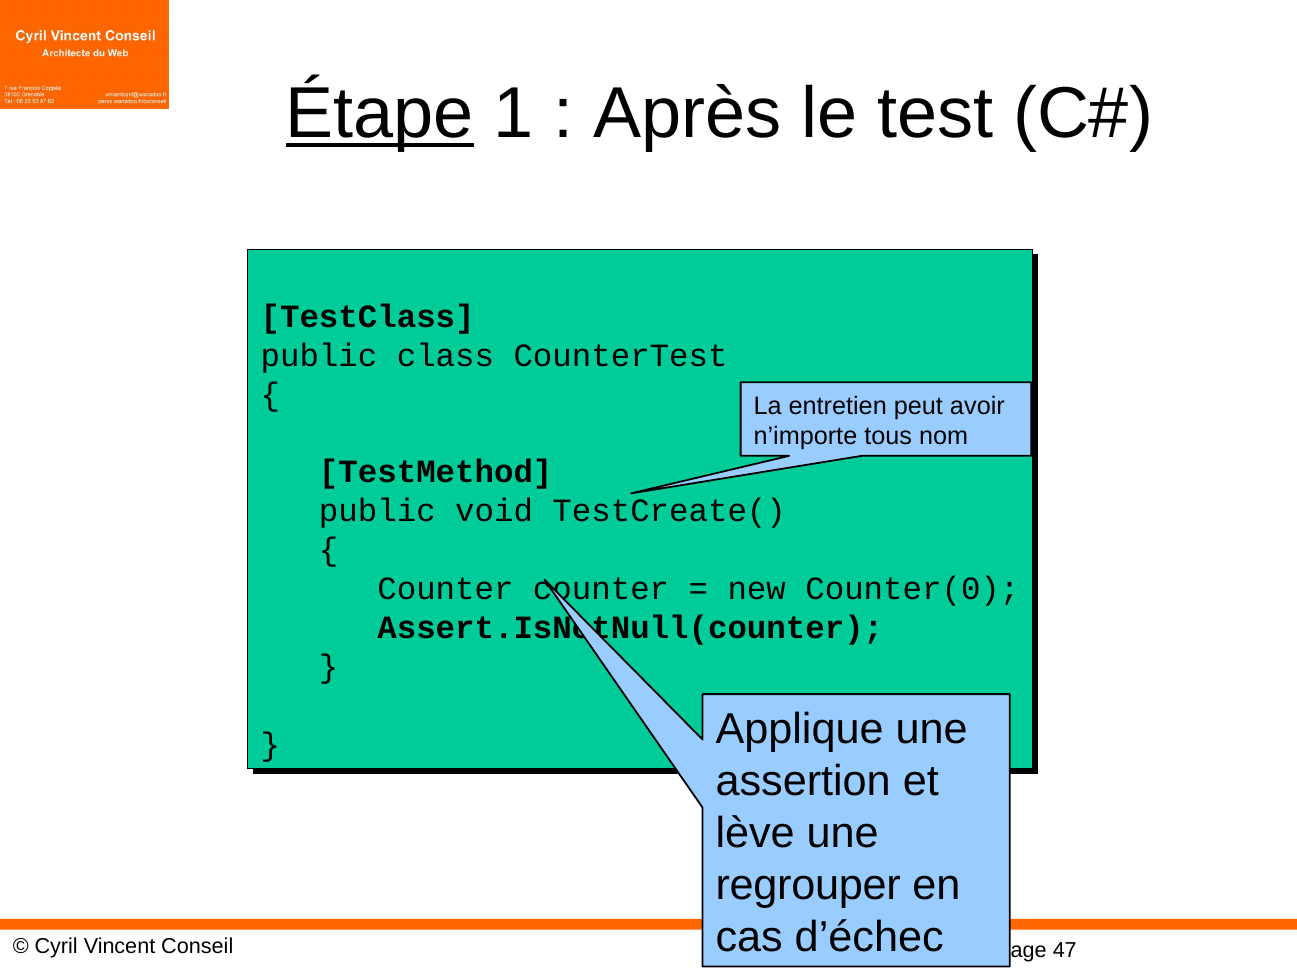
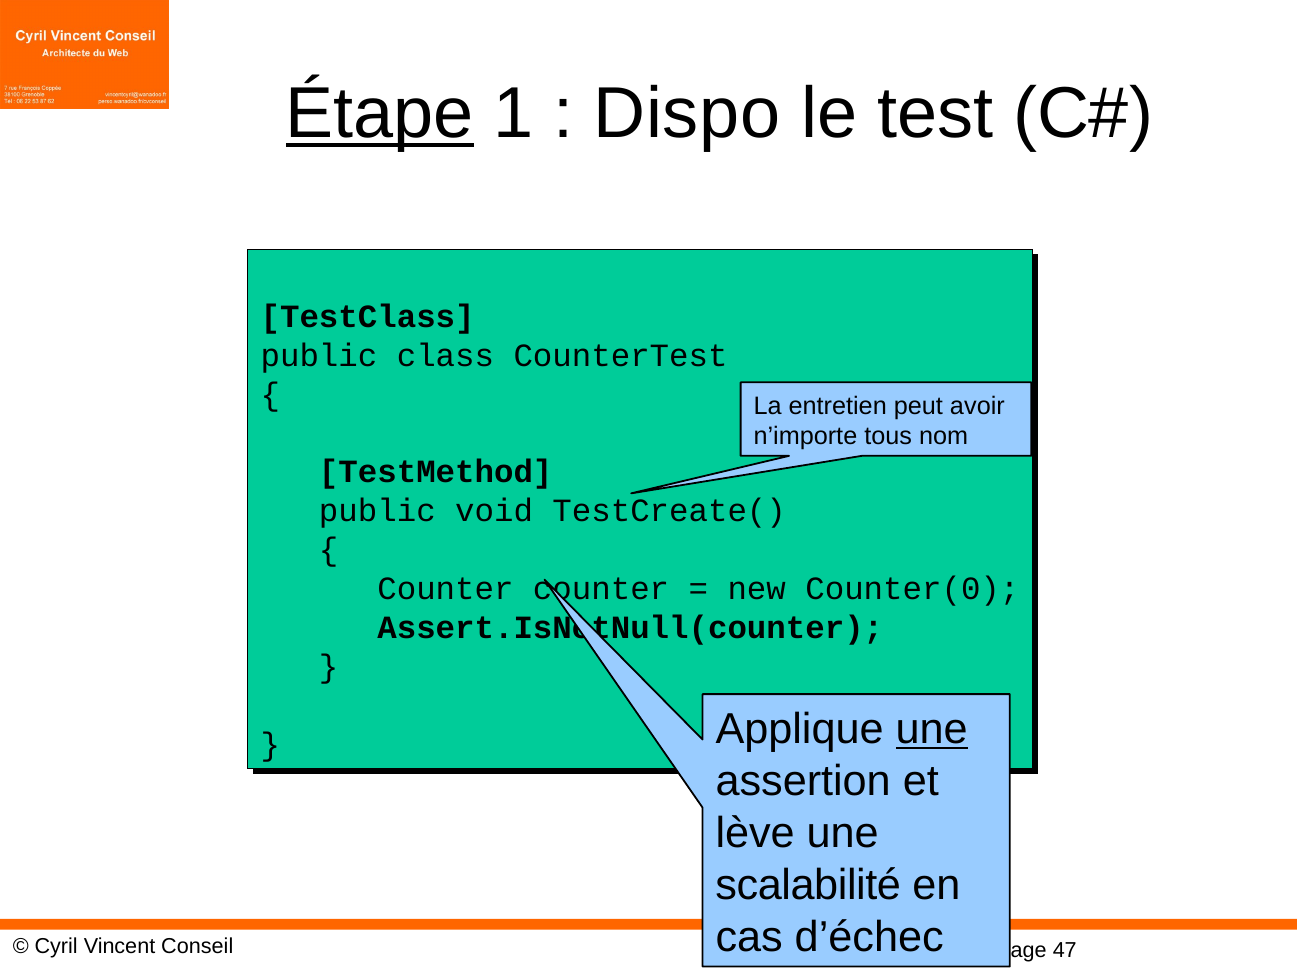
Après: Après -> Dispo (687, 114)
une underline: none -> present (932, 729)
regrouper: regrouper -> scalabilité (808, 885)
